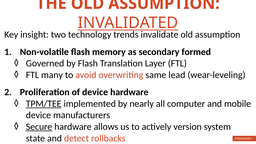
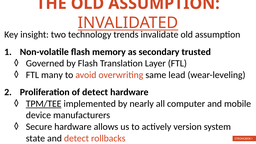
formed: formed -> trusted (196, 52)
of device: device -> detect (95, 92)
Secure underline: present -> none (39, 127)
